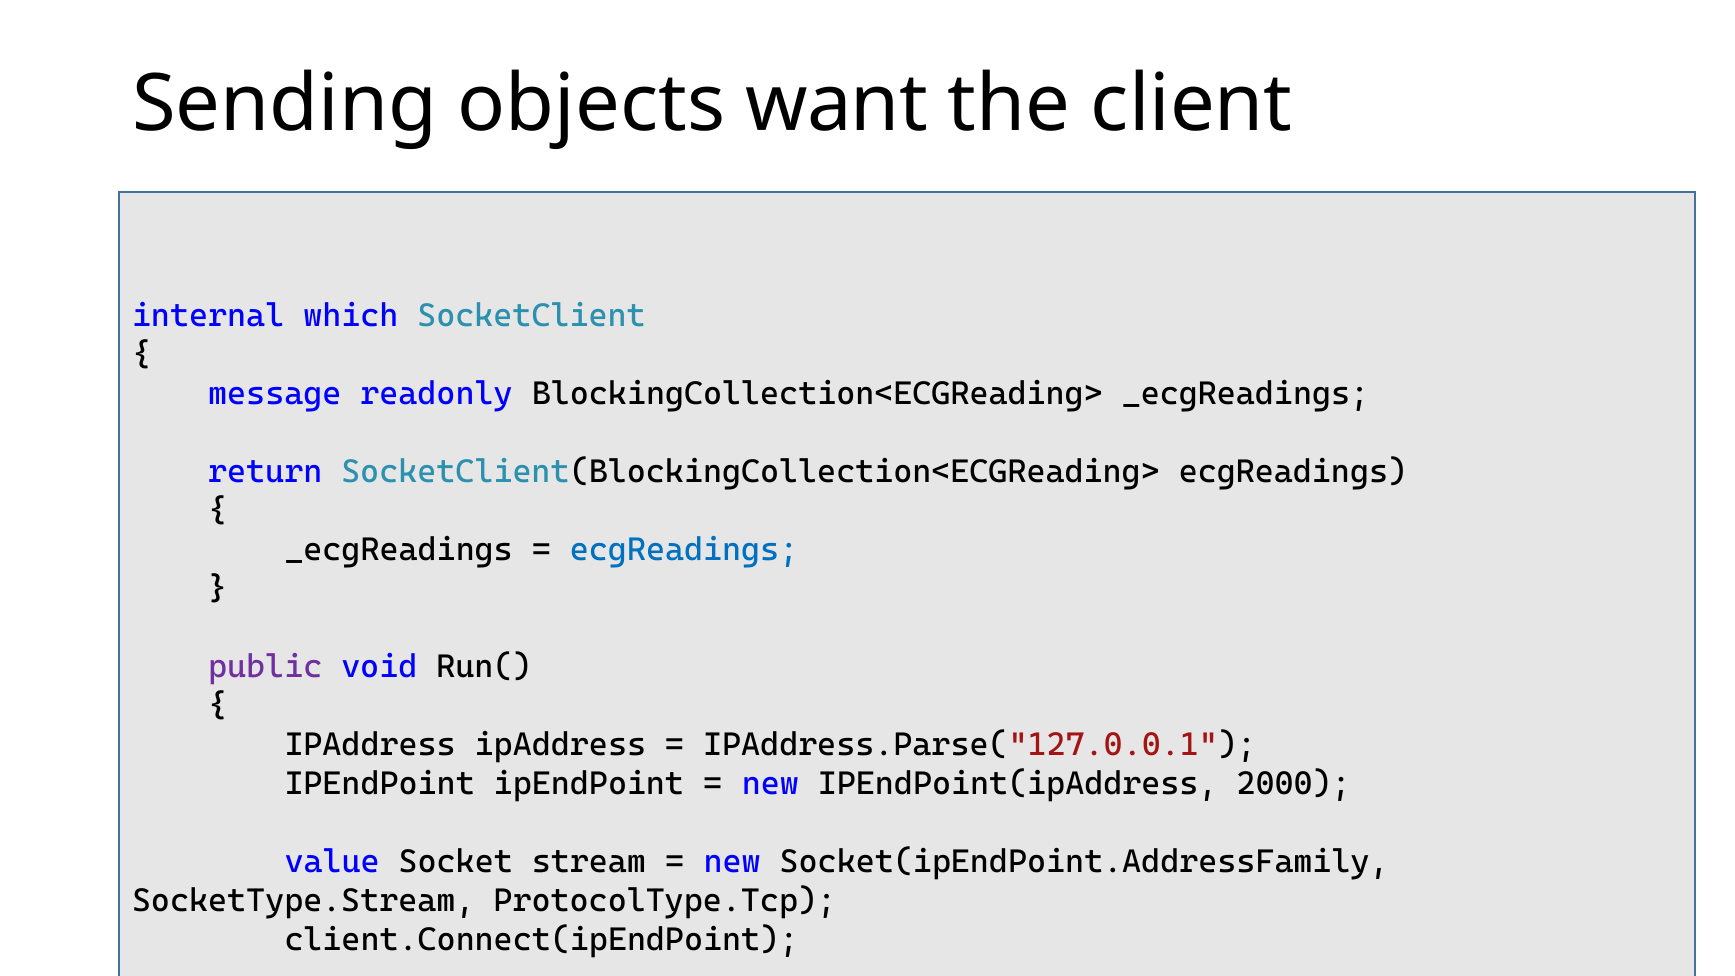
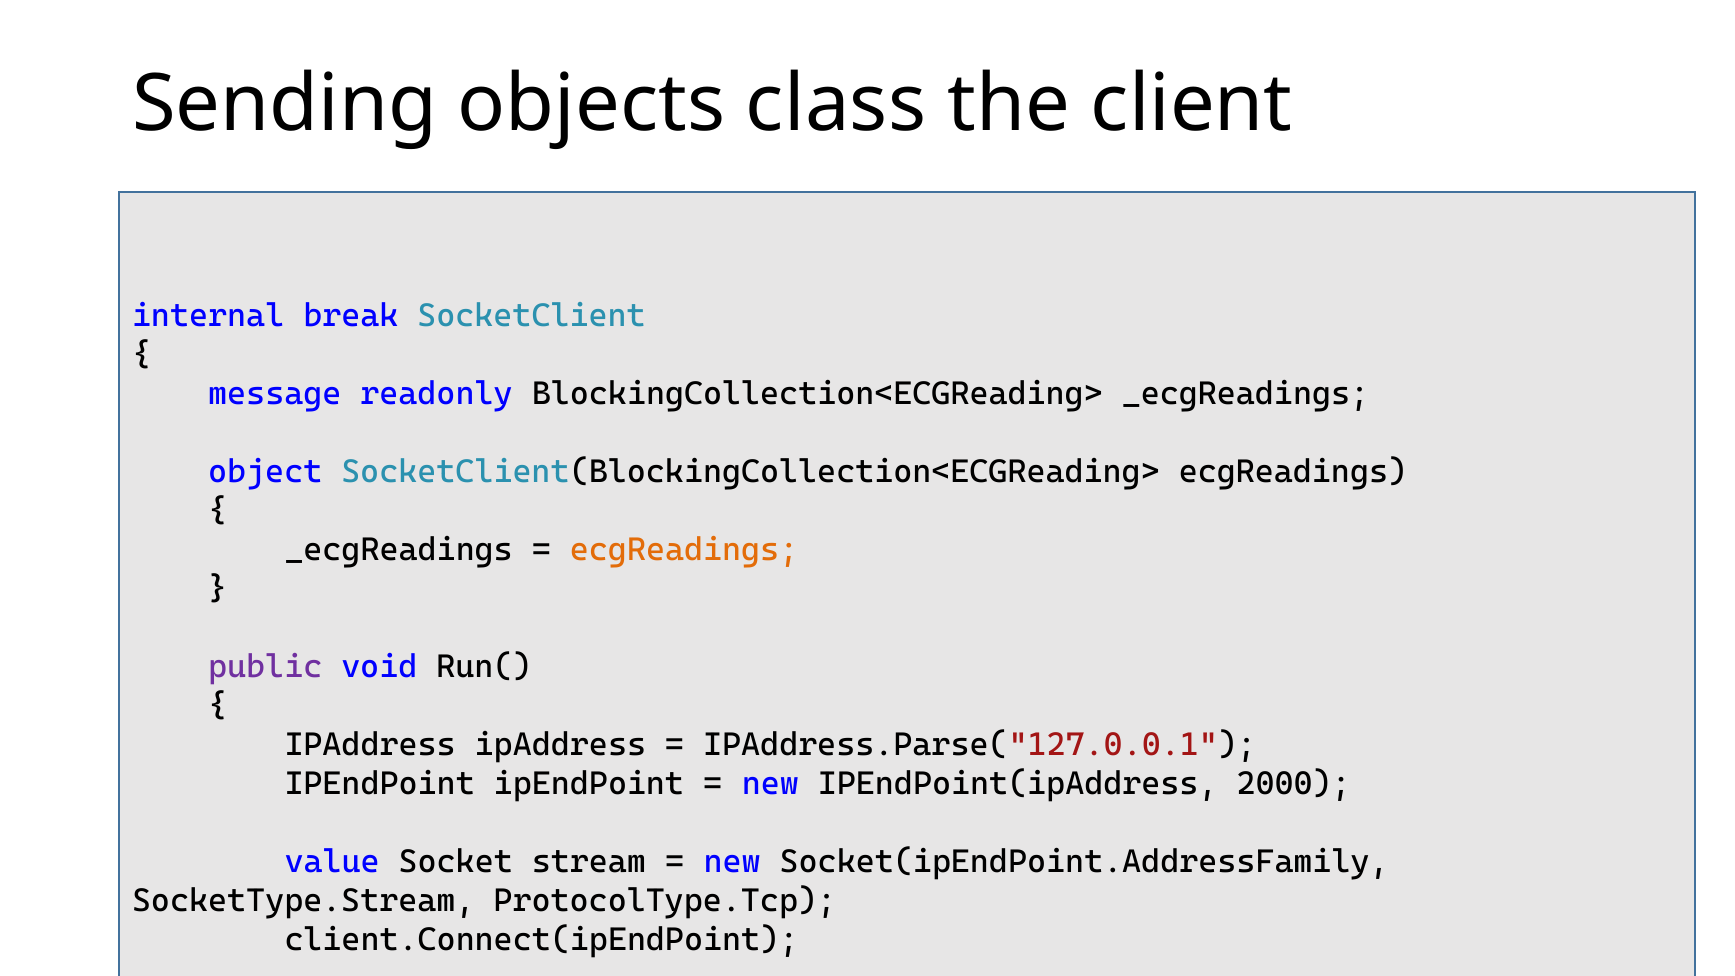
want: want -> class (836, 104)
which: which -> break (351, 315)
return: return -> object (265, 472)
ecgReadings colour: blue -> orange (684, 550)
